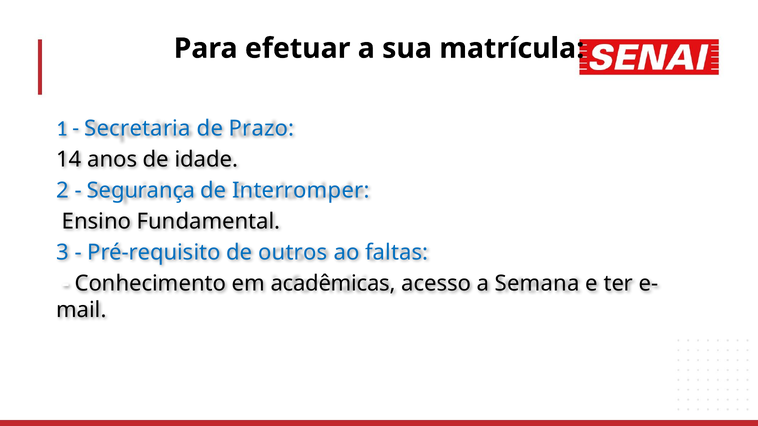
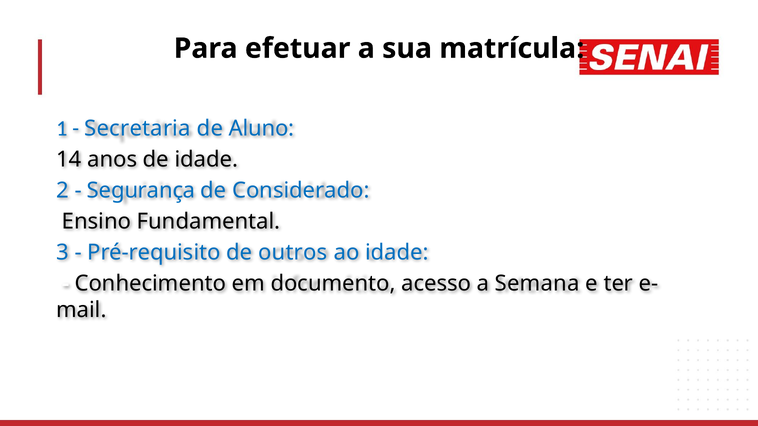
Prazo: Prazo -> Aluno (262, 129)
Interromper: Interromper -> Considerado (301, 191)
ao faltas: faltas -> idade (397, 253)
acadêmicas: acadêmicas -> documento (333, 284)
